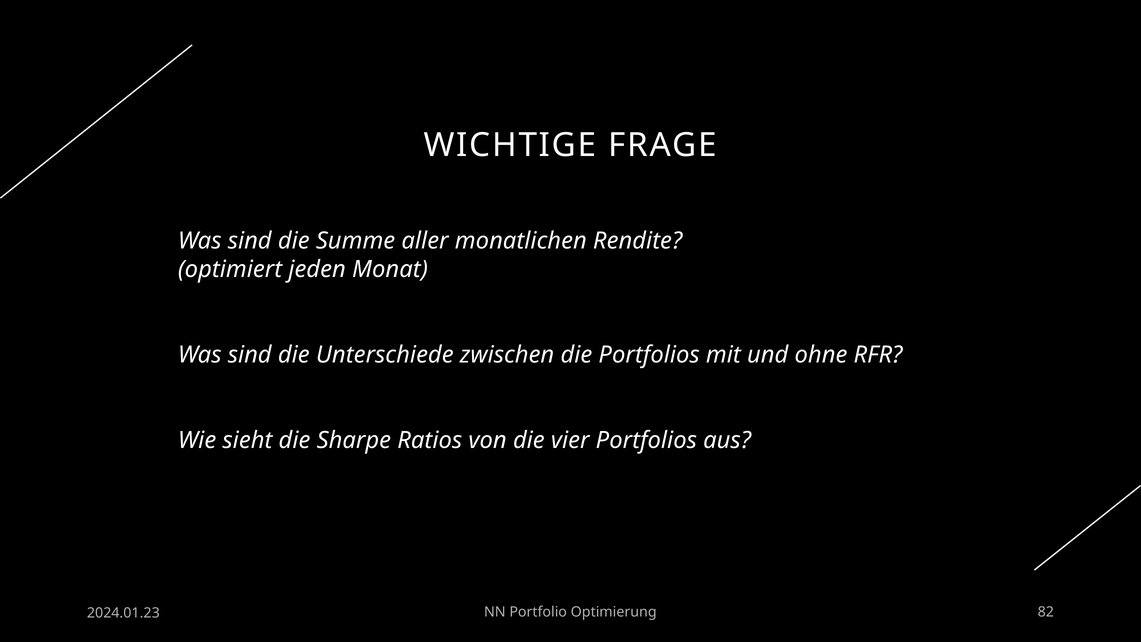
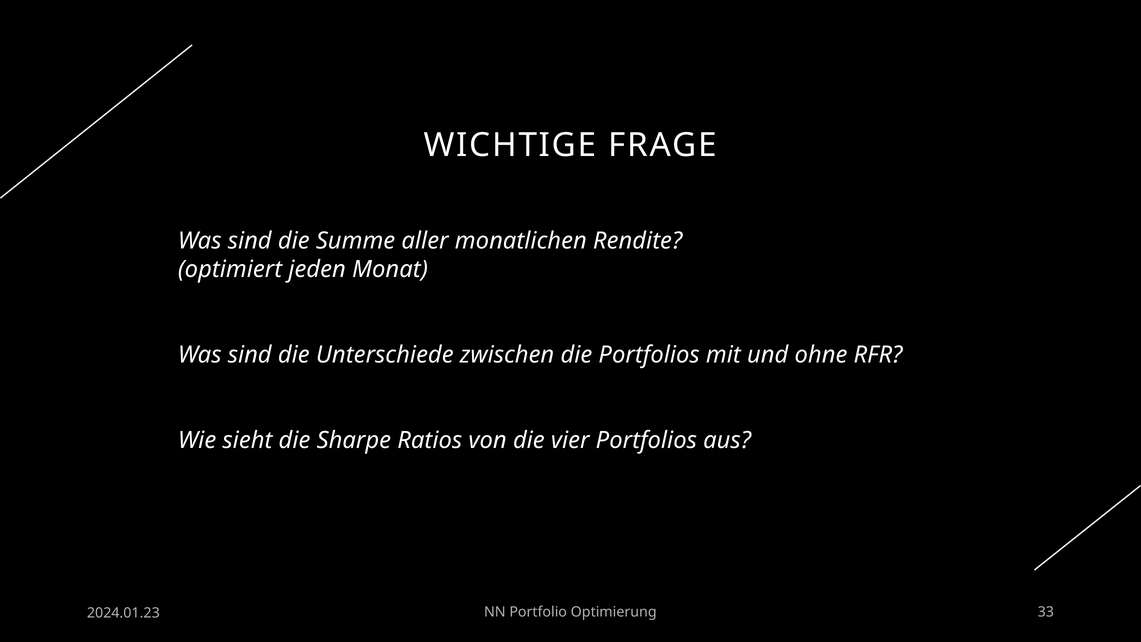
82: 82 -> 33 (1046, 612)
